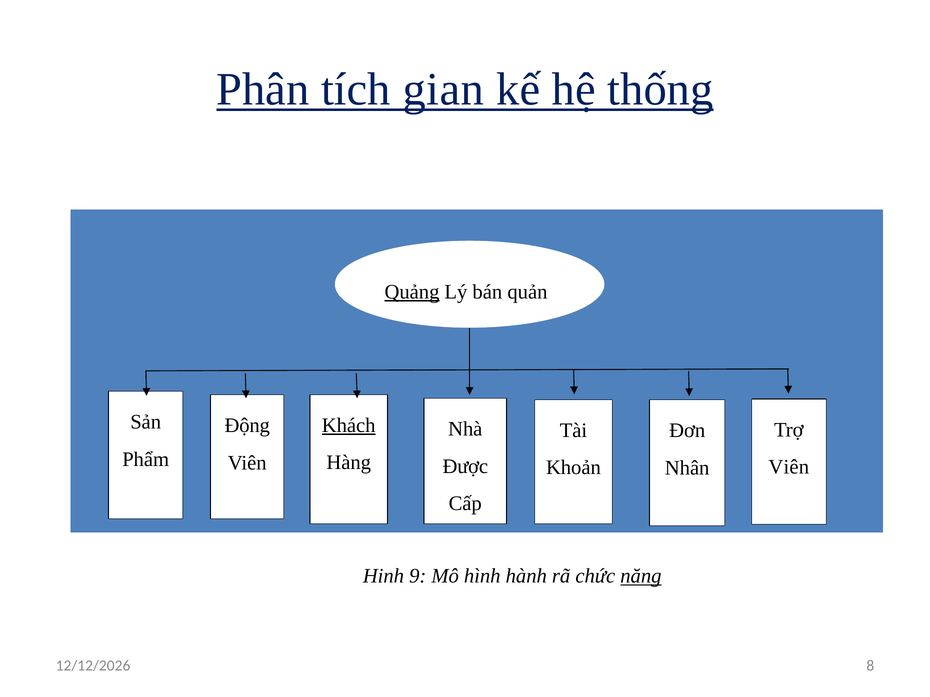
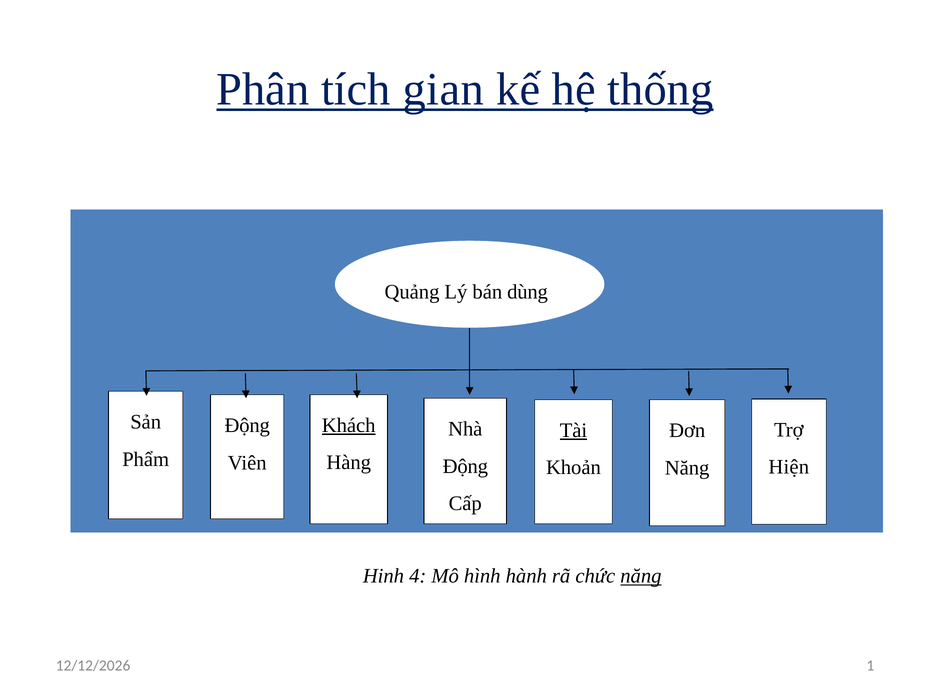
Quảng underline: present -> none (412, 292)
quản: quản -> dùng (528, 292)
Tài underline: none -> present (573, 431)
Được: Được -> Động (465, 467)
Viên: Viên -> Hiện (789, 467)
Nhân: Nhân -> Năng (687, 468)
9: 9 -> 4 (418, 576)
8: 8 -> 1 (870, 666)
